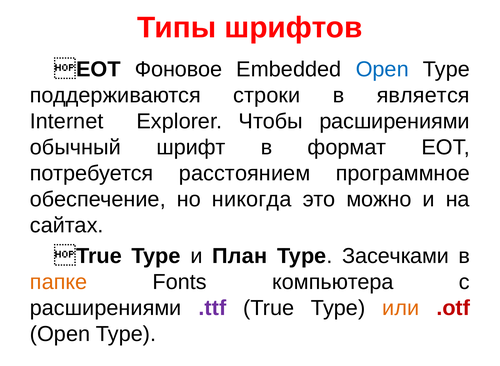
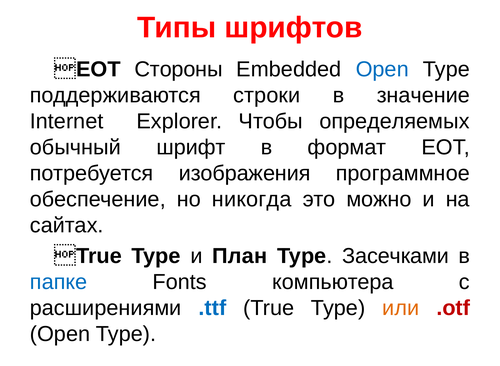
Фоновое: Фоновое -> Стороны (179, 69)
является: является -> значение (423, 95)
Чтобы расширениями: расширениями -> определяемых (394, 121)
расстоянием: расстоянием -> изображения (245, 174)
папке colour: orange -> blue (59, 282)
.ttf colour: purple -> blue (212, 308)
